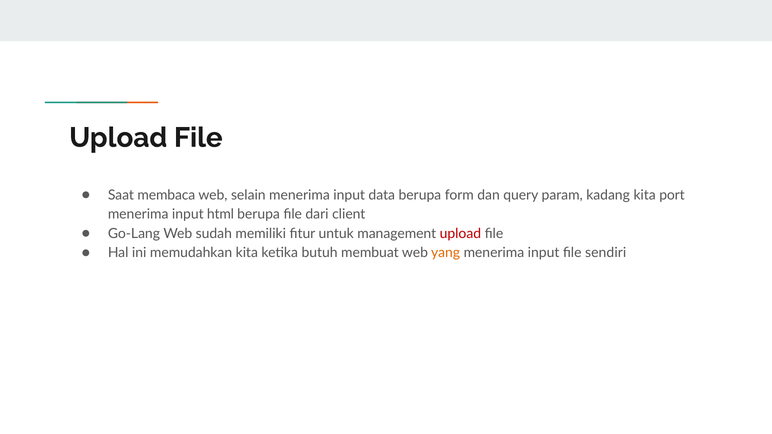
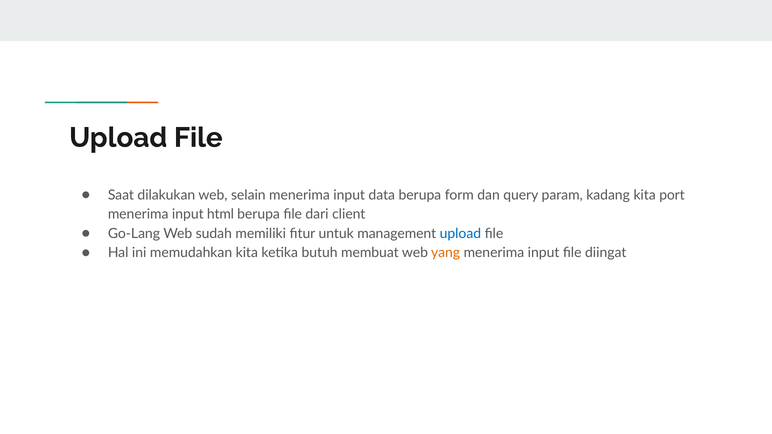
membaca: membaca -> dilakukan (166, 195)
upload colour: red -> blue (460, 234)
sendiri: sendiri -> diingat (606, 253)
